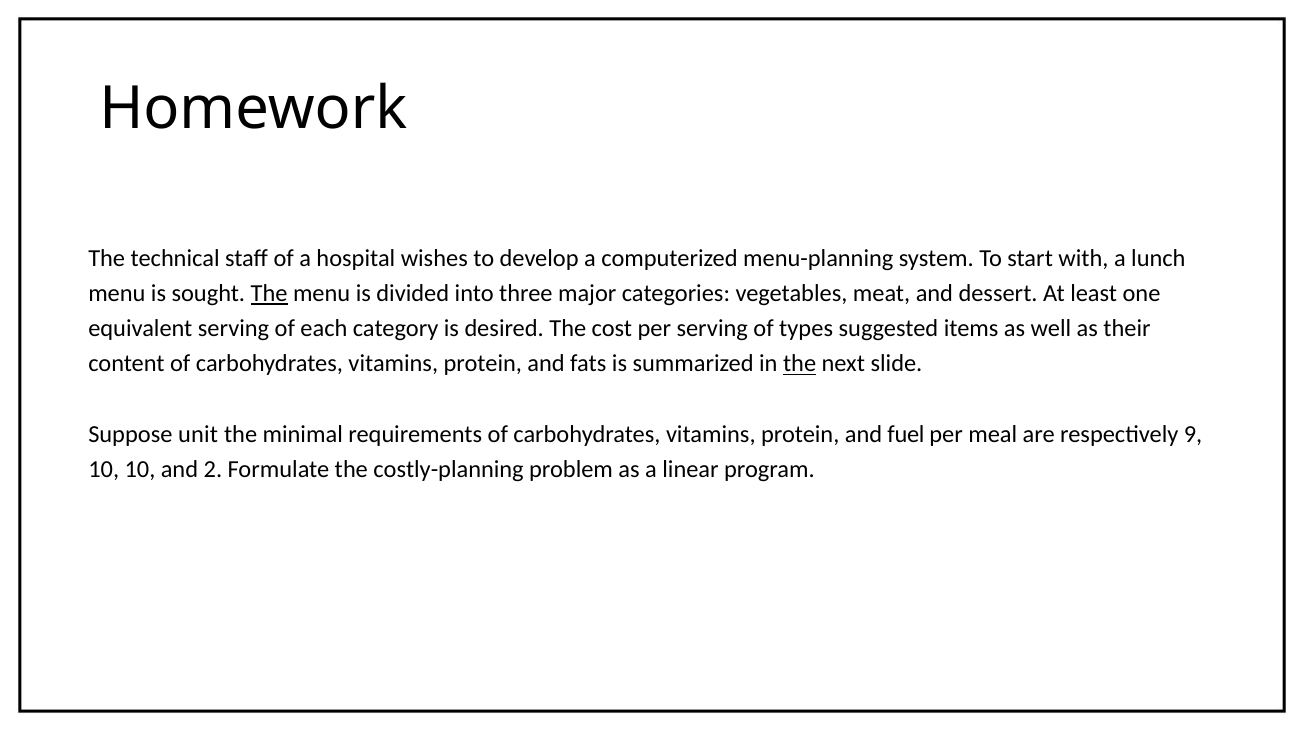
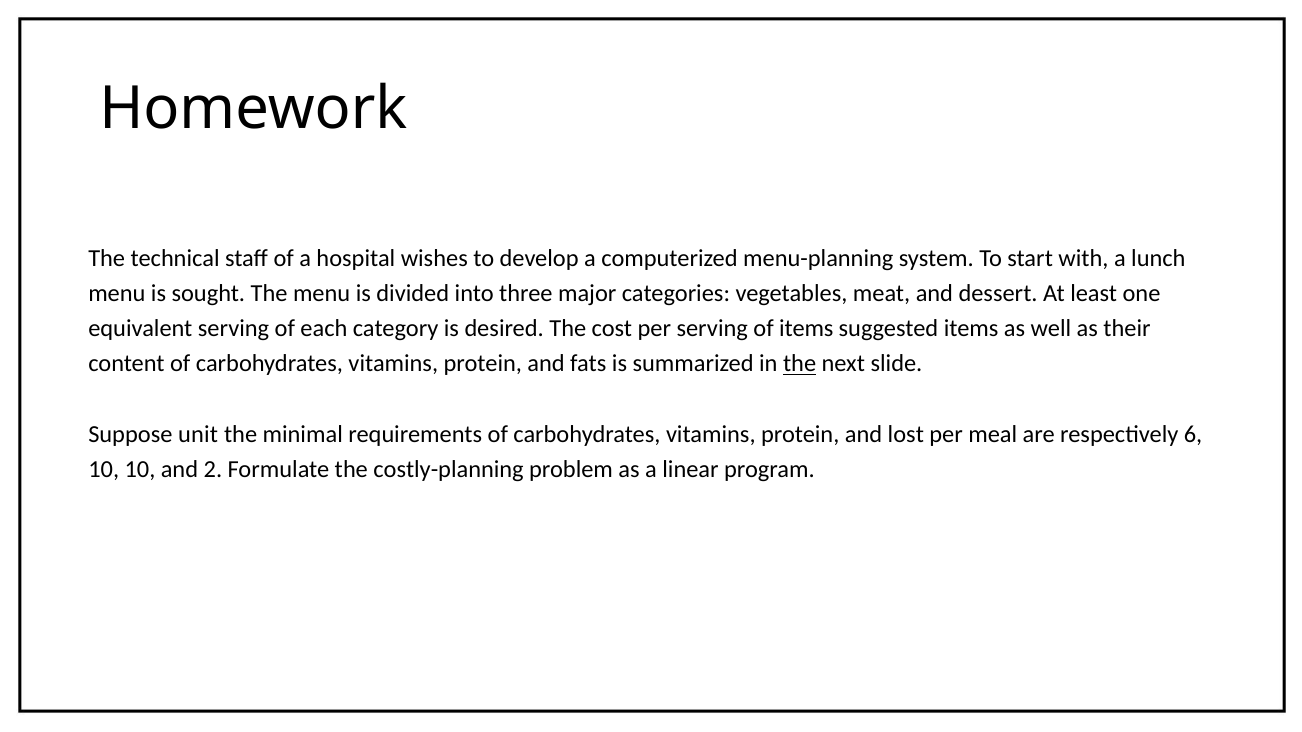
The underline: present -> none (269, 294)
of types: types -> items (806, 329)
fuel: fuel -> lost (906, 434)
9: 9 -> 6 (1193, 434)
